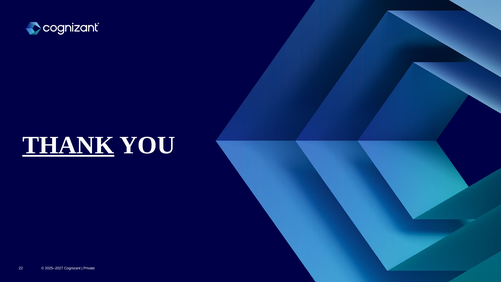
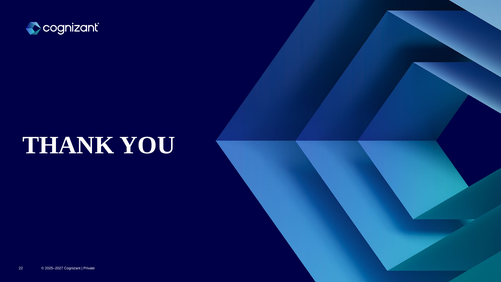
THANK underline: present -> none (68, 145)
